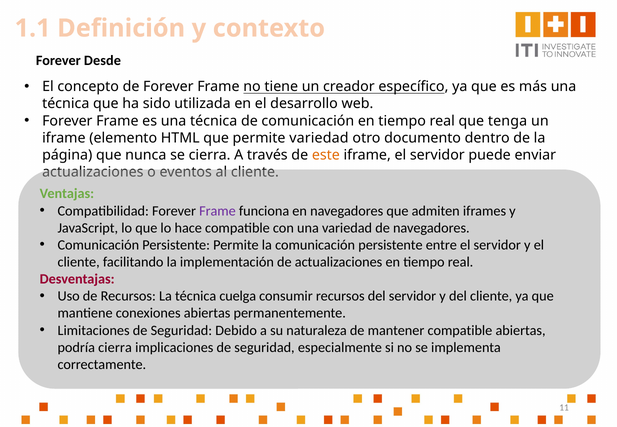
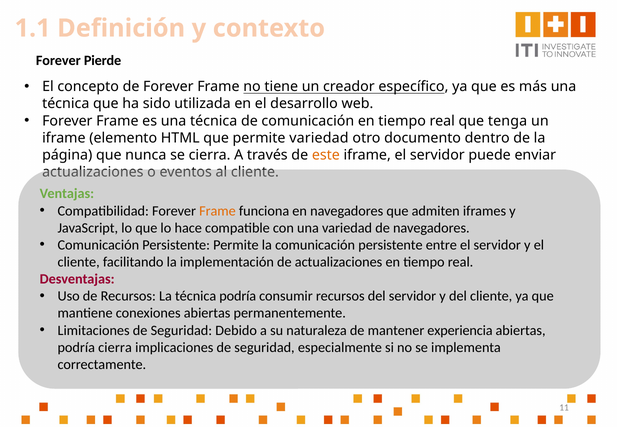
Desde: Desde -> Pierde (103, 60)
Frame colour: purple -> orange (217, 211)
técnica cuelga: cuelga -> podría (238, 296)
mantener compatible: compatible -> experiencia (460, 330)
